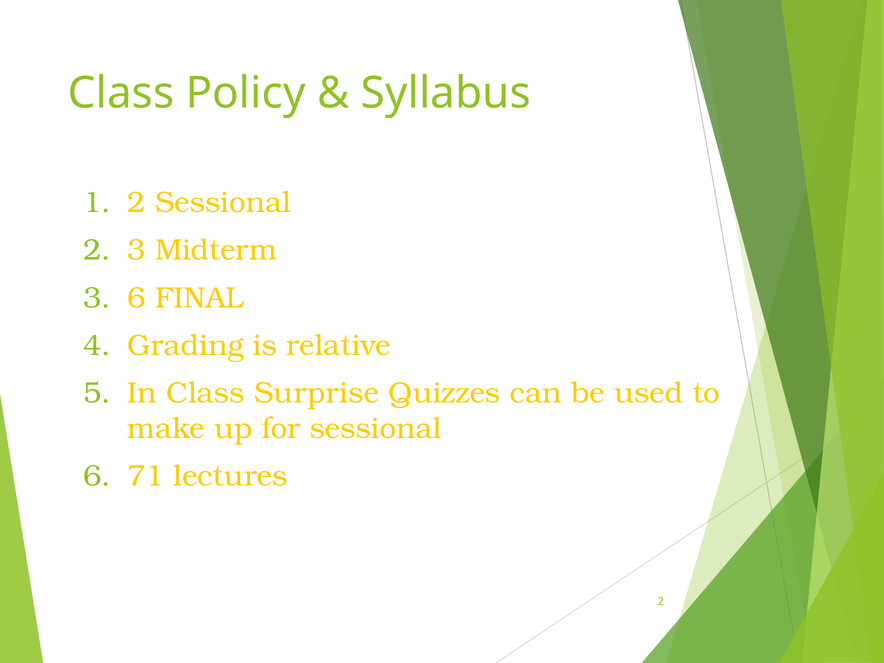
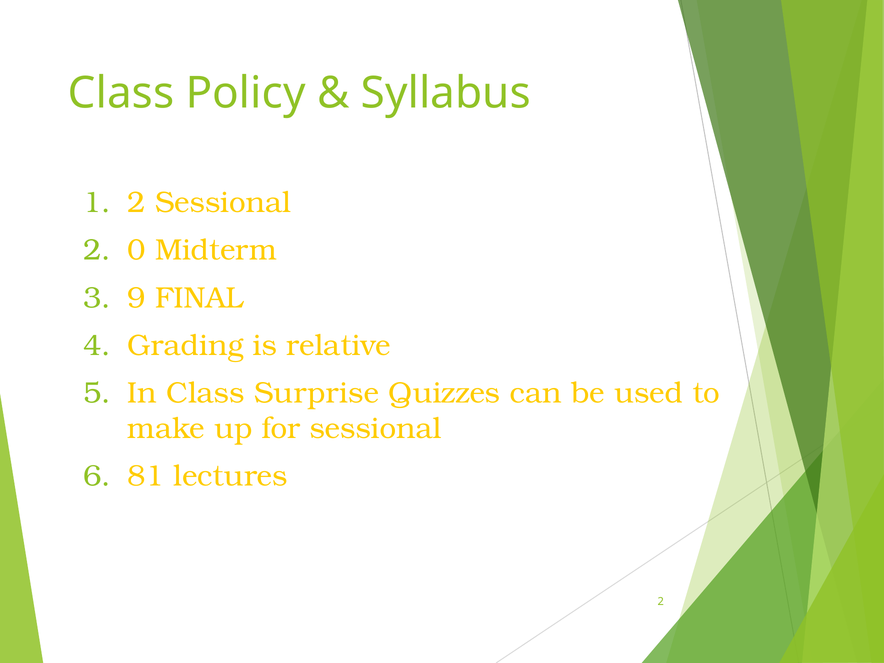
2 3: 3 -> 0 (136, 250)
6: 6 -> 9 (136, 298)
71: 71 -> 81 (146, 476)
